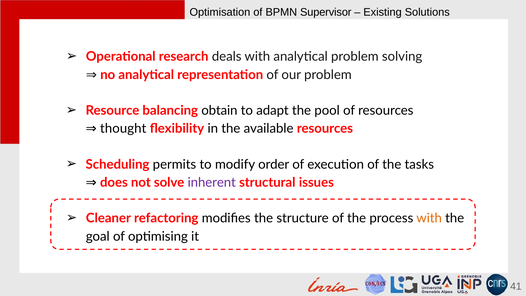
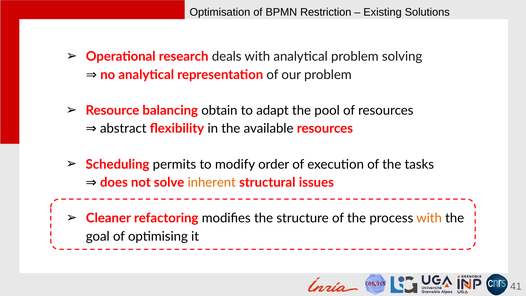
Supervisor: Supervisor -> Restriction (326, 12)
thought: thought -> abstract (123, 129)
inherent colour: purple -> orange (212, 182)
